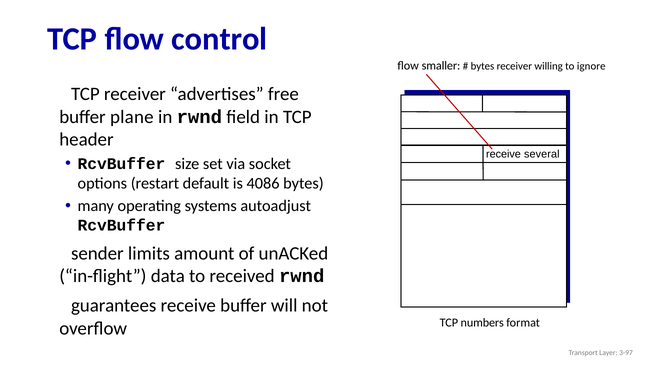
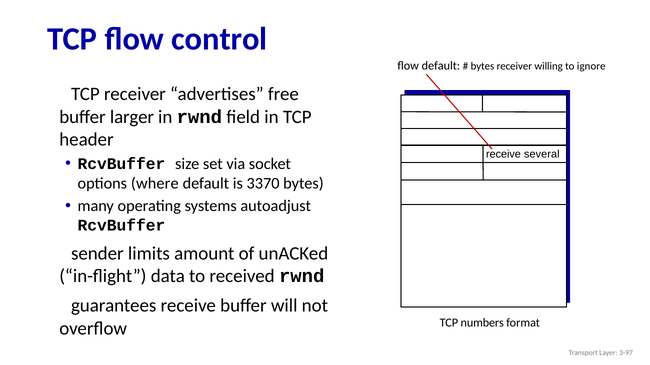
flow smaller: smaller -> default (441, 66)
plane: plane -> larger (132, 117)
restart: restart -> where (155, 184)
4086: 4086 -> 3370 (263, 184)
